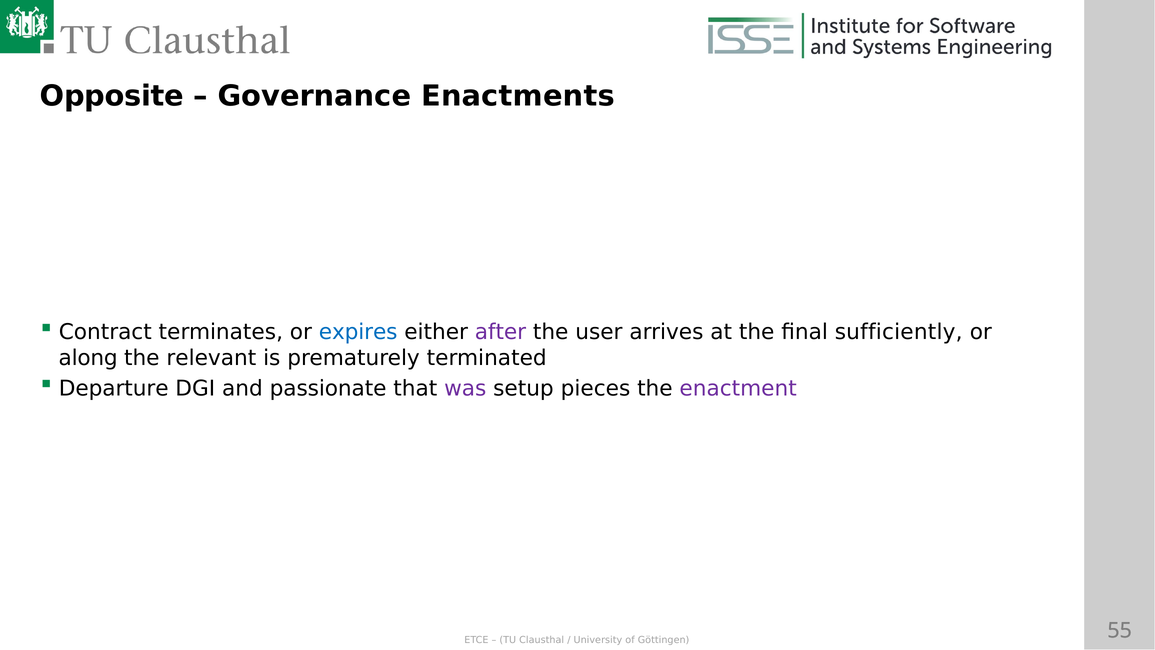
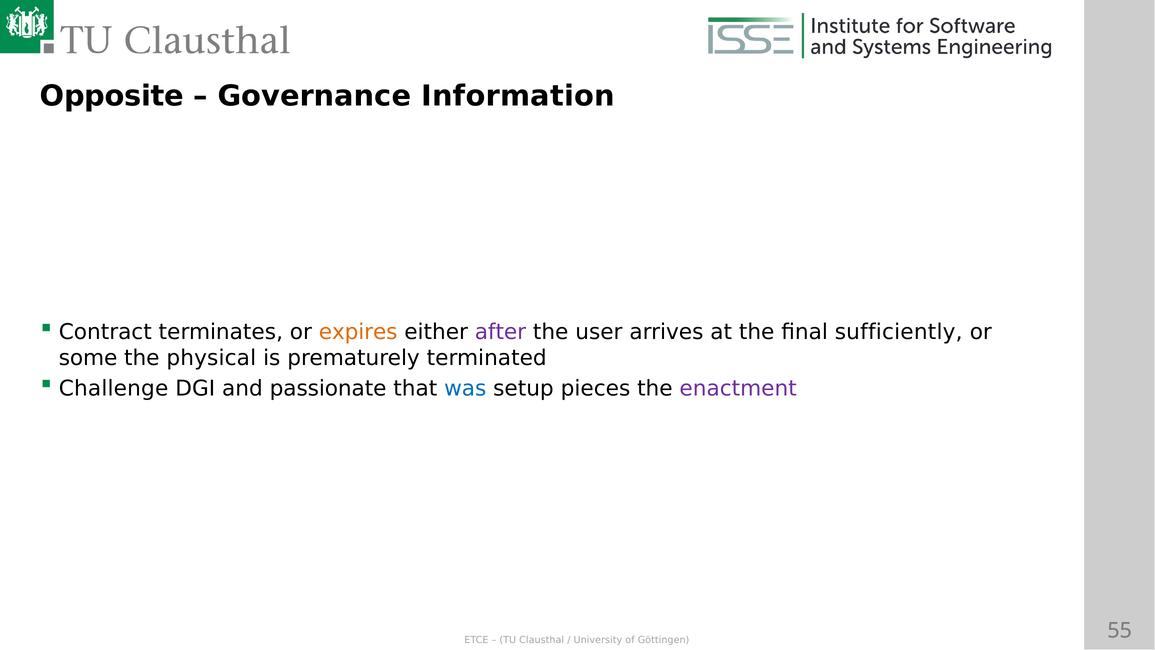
Enactments: Enactments -> Information (518, 96)
expires colour: blue -> orange (358, 332)
along: along -> some (88, 358)
relevant: relevant -> physical (211, 358)
Departure: Departure -> Challenge (114, 388)
was colour: purple -> blue (465, 388)
